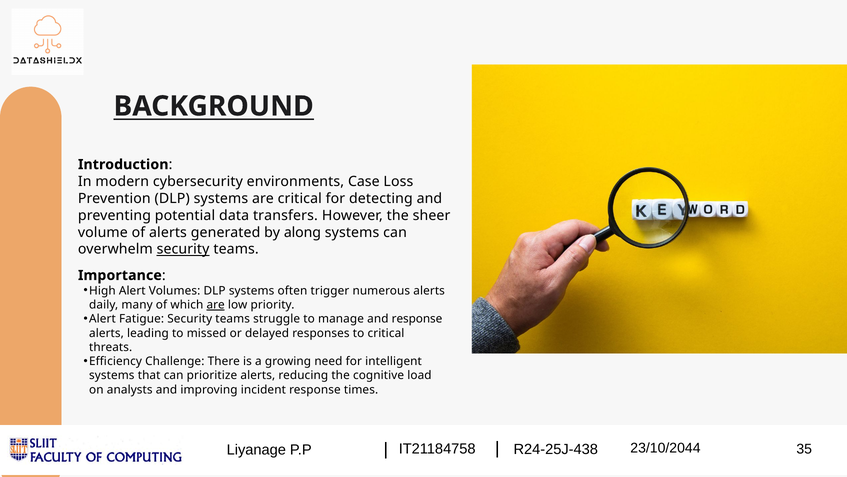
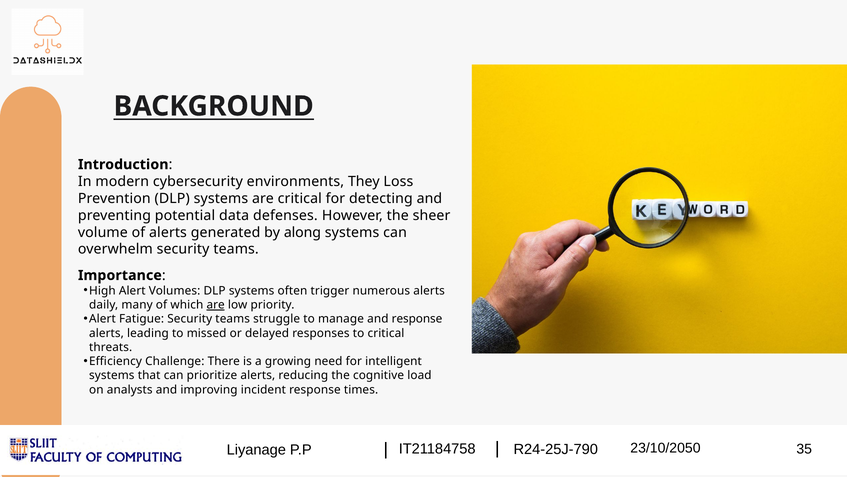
Case: Case -> They (364, 181)
transfers: transfers -> defenses (285, 215)
security underline: present -> none (183, 249)
23/10/2044: 23/10/2044 -> 23/10/2050 (665, 447)
R24-25J-438: R24-25J-438 -> R24-25J-790 (556, 449)
